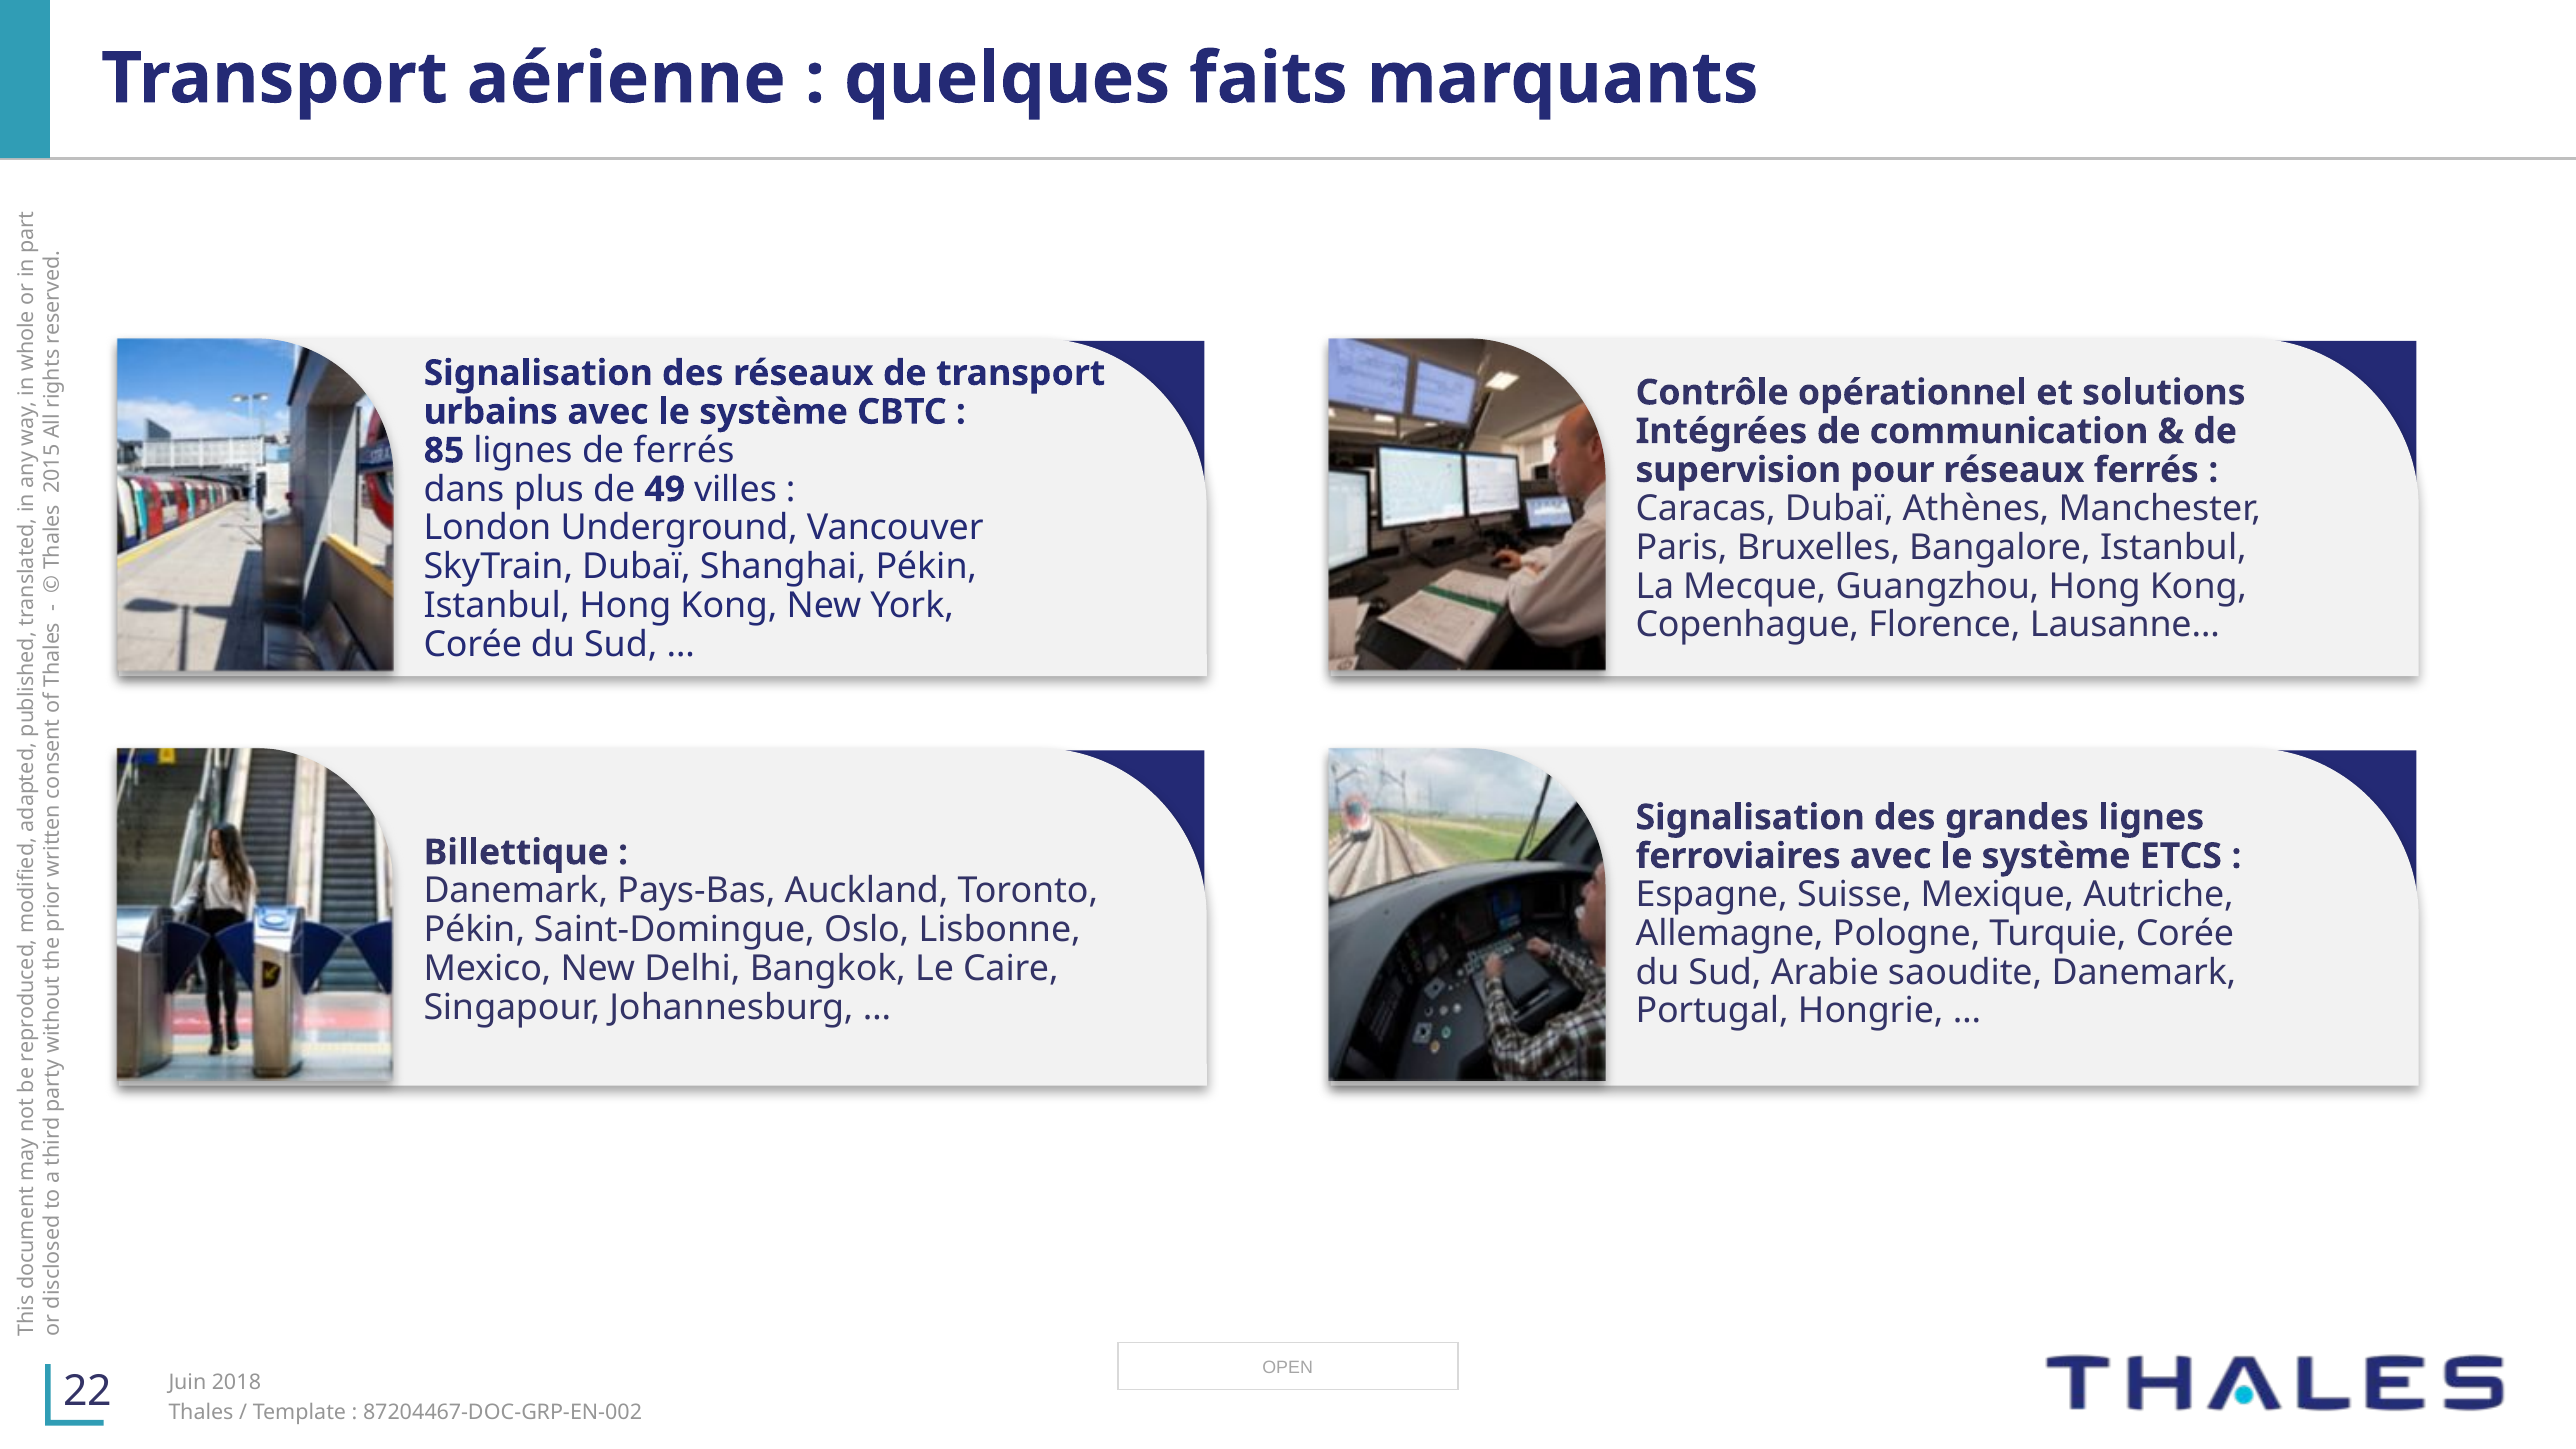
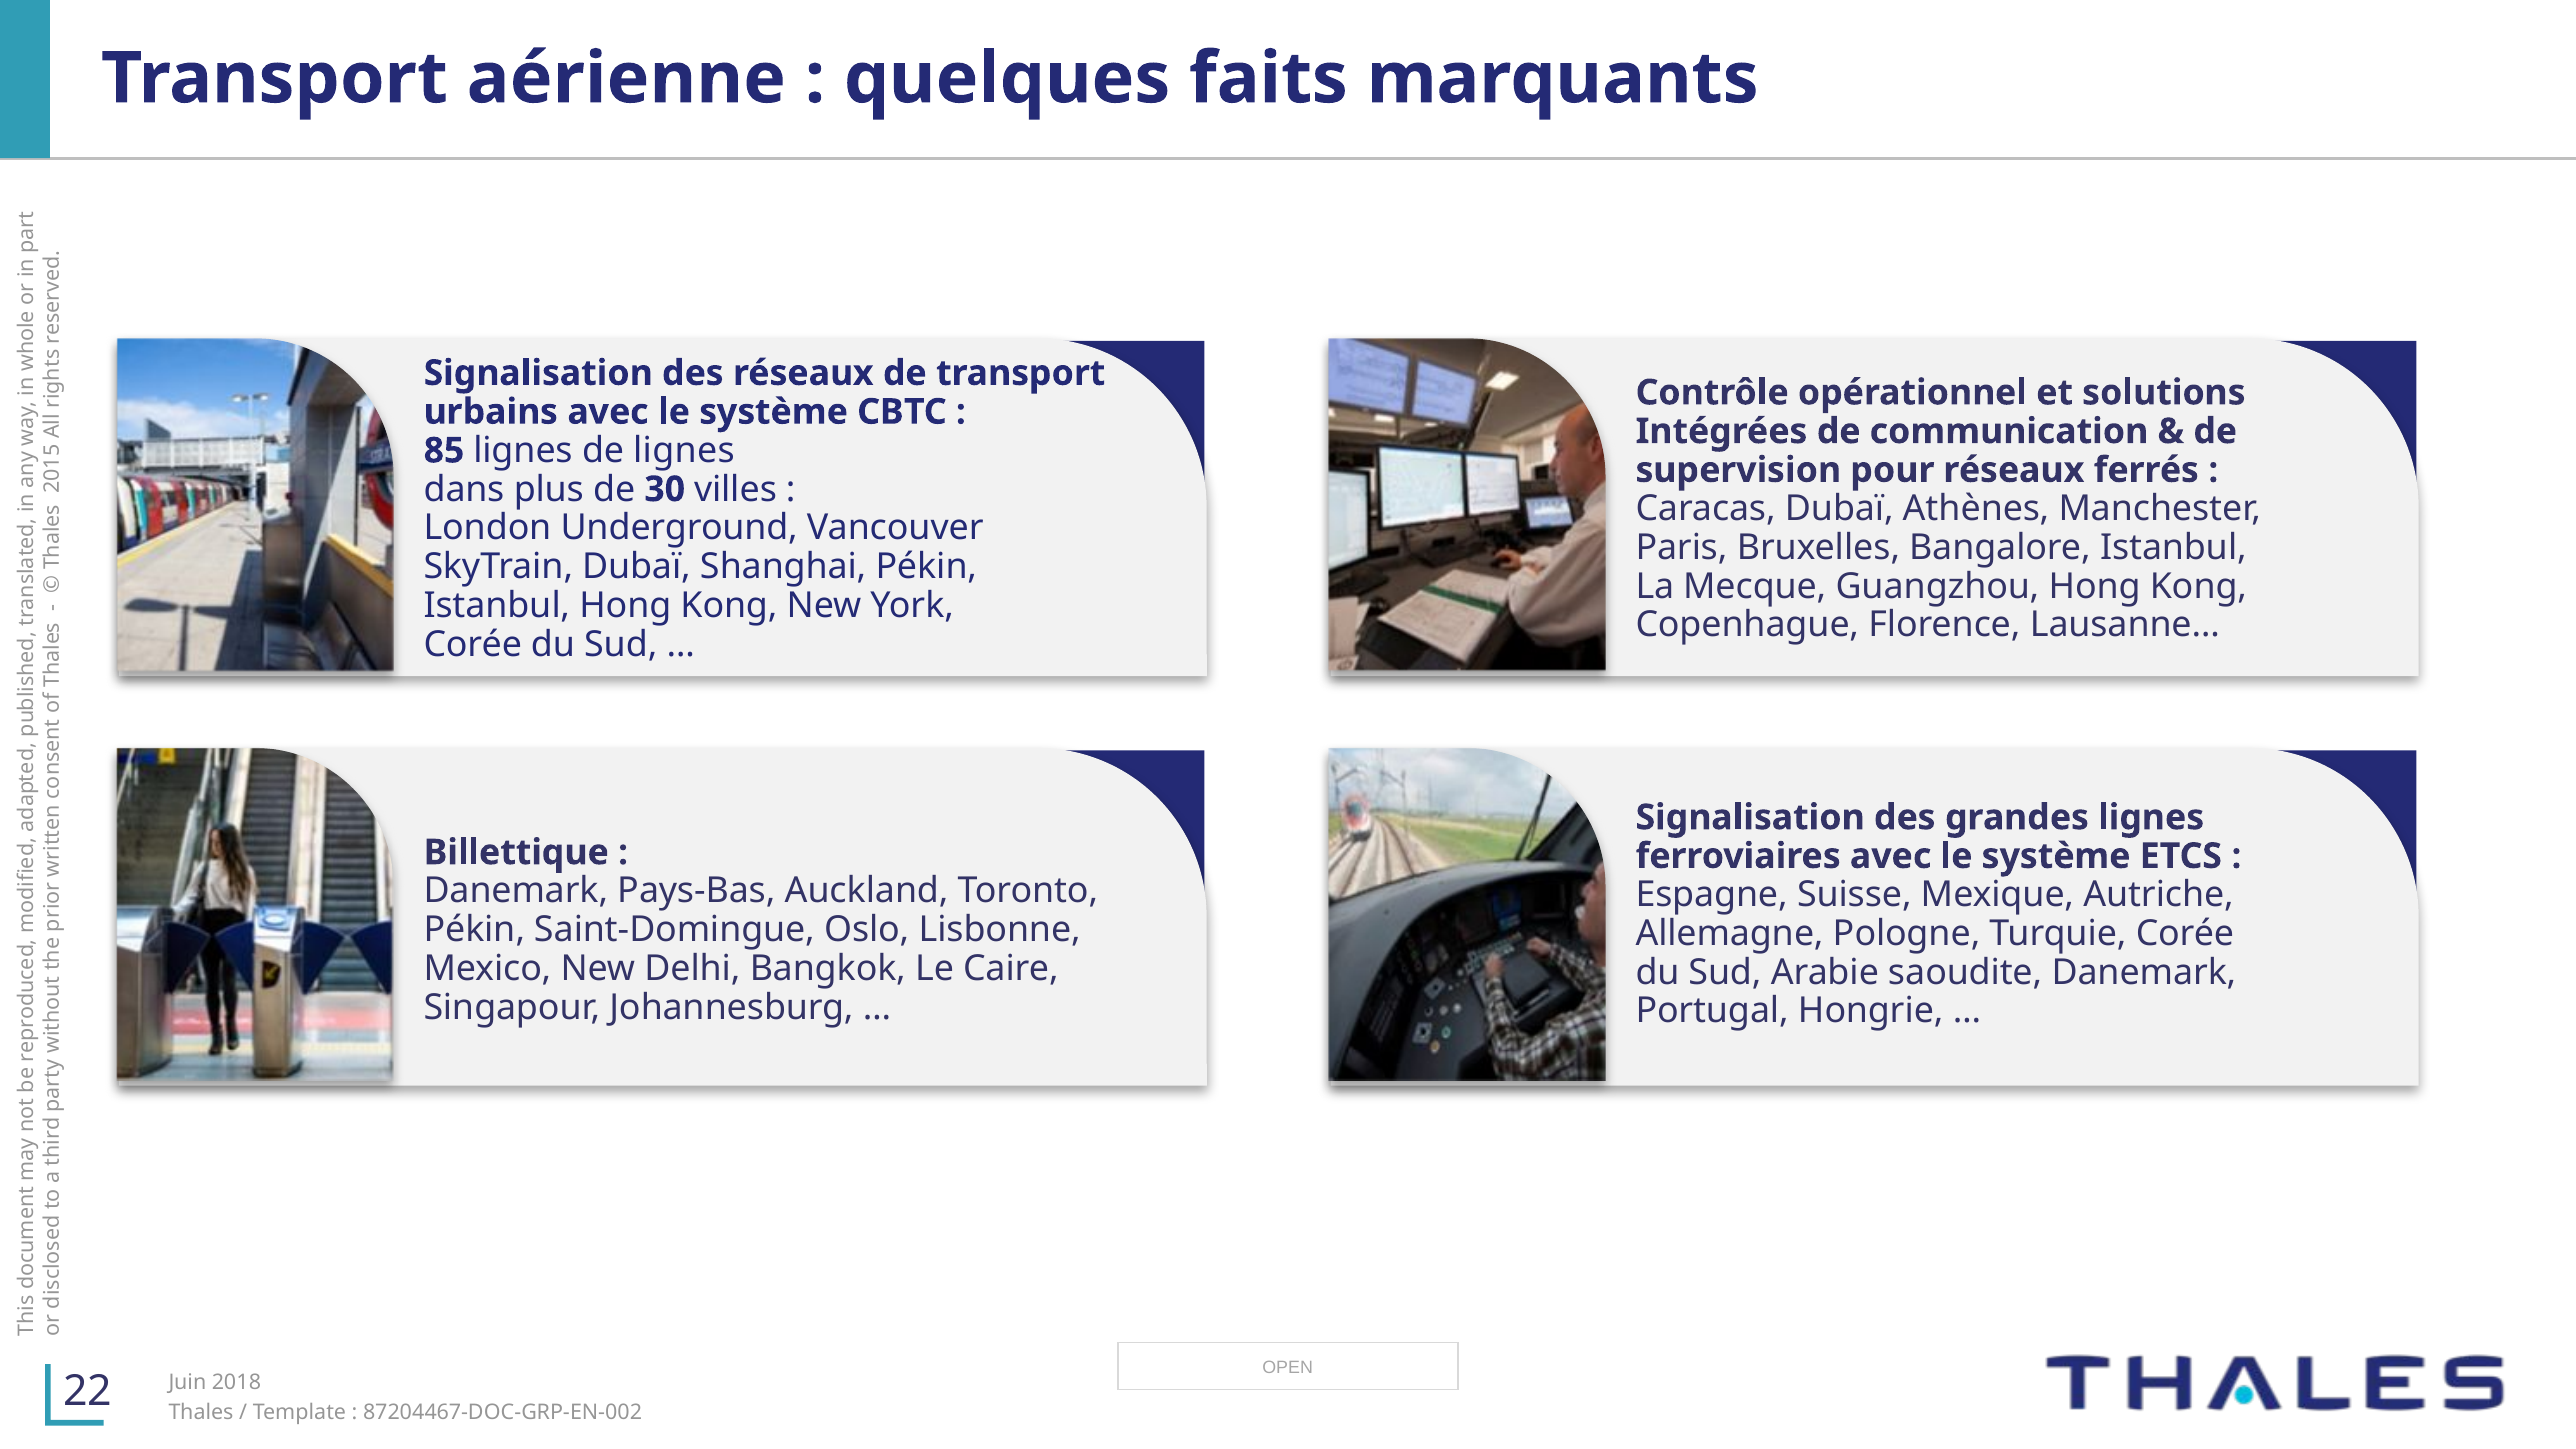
de ferrés: ferrés -> lignes (684, 451)
49: 49 -> 30 (665, 489)
